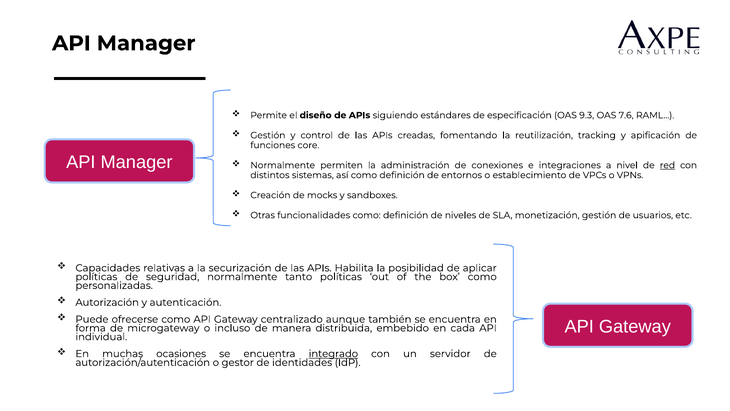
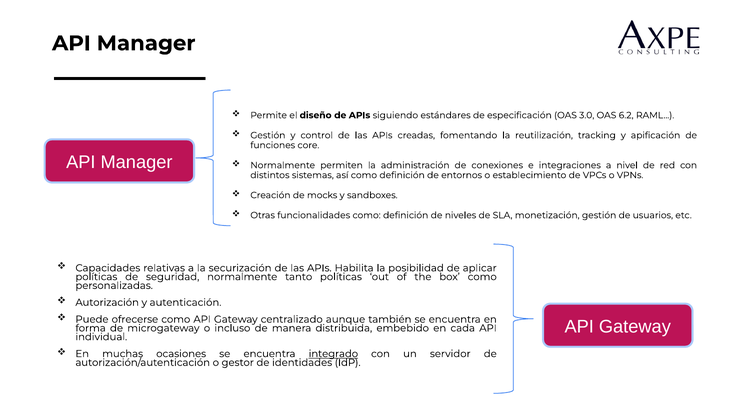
9.3: 9.3 -> 3.0 (587, 115)
7.6: 7.6 -> 6.2 (626, 115)
red underline: present -> none (667, 165)
